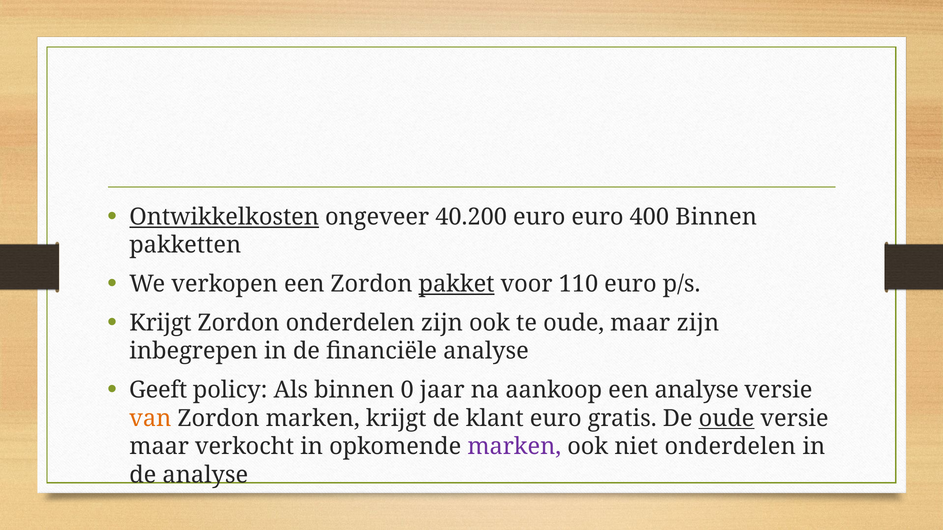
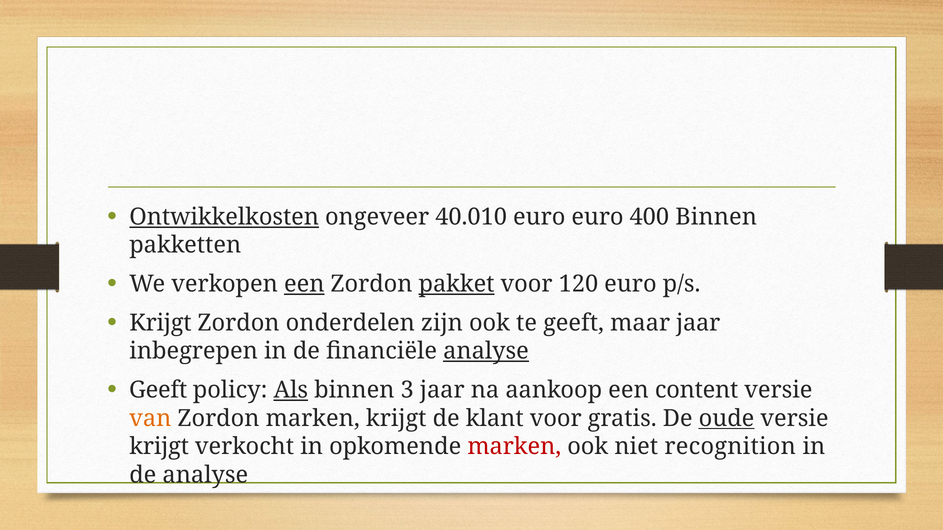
40.200: 40.200 -> 40.010 (471, 217)
een underline: none -> present (304, 284)
110: 110 -> 120 (578, 284)
te oude: oude -> geeft (574, 323)
maar zijn: zijn -> jaar (698, 323)
analyse underline: none -> present (486, 351)
Als underline: none -> present (291, 390)
0: 0 -> 3 (407, 390)
een analyse: analyse -> content (697, 390)
klant euro: euro -> voor (556, 419)
maar: maar -> krijgt (159, 447)
marken colour: purple -> red (514, 447)
niet onderdelen: onderdelen -> recognition (730, 447)
